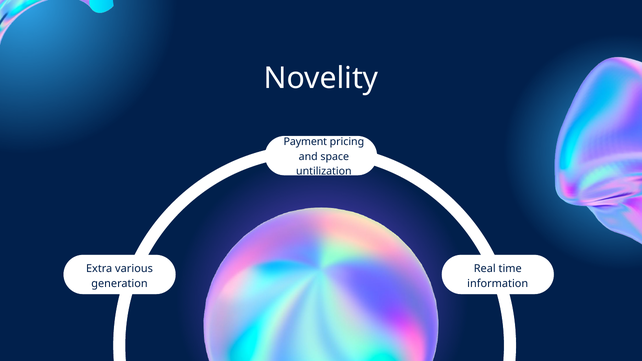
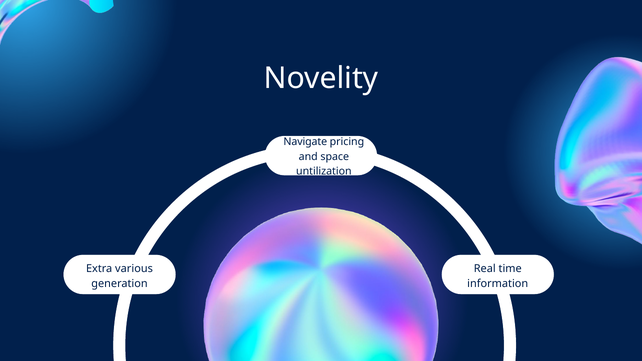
Payment: Payment -> Navigate (305, 142)
